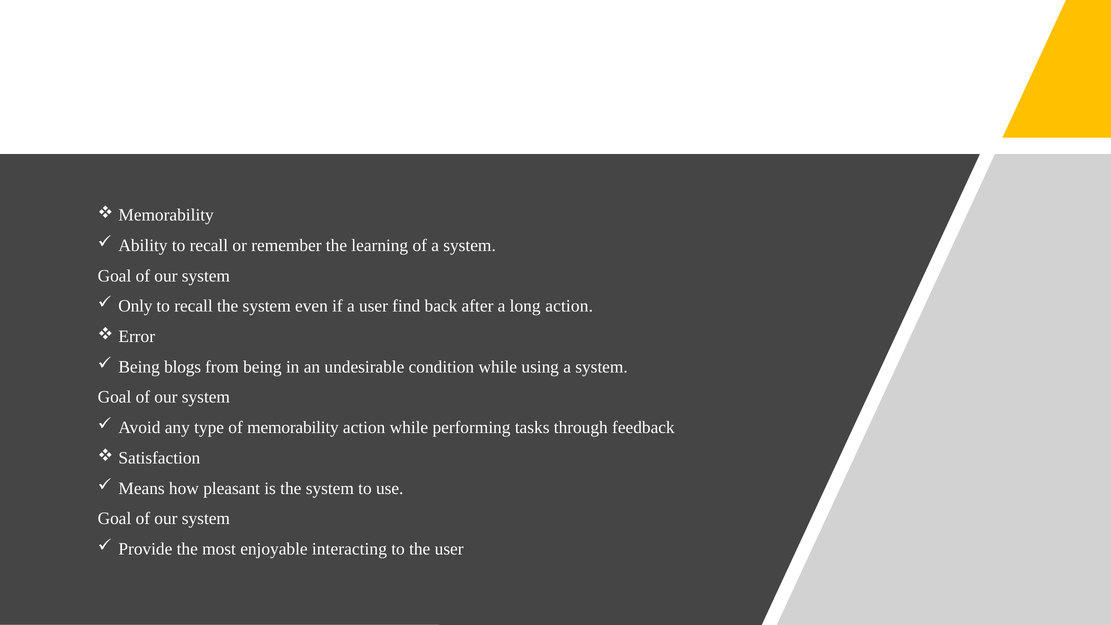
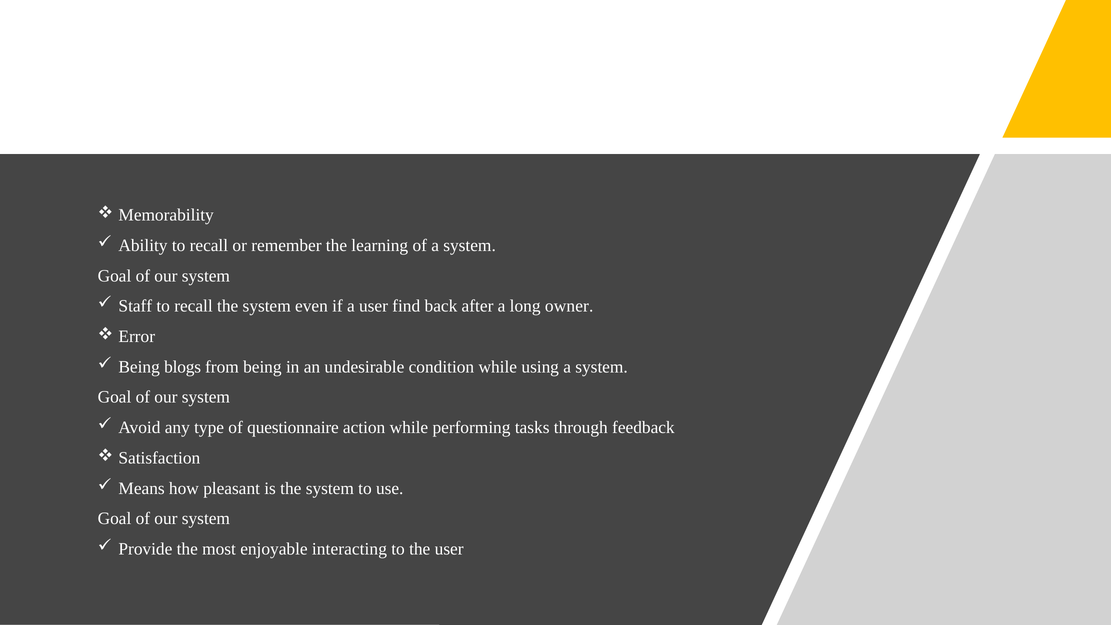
Only: Only -> Staff (135, 306)
long action: action -> owner (569, 306)
of memorability: memorability -> questionnaire (293, 428)
